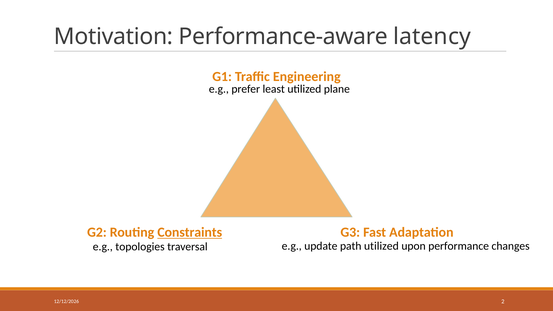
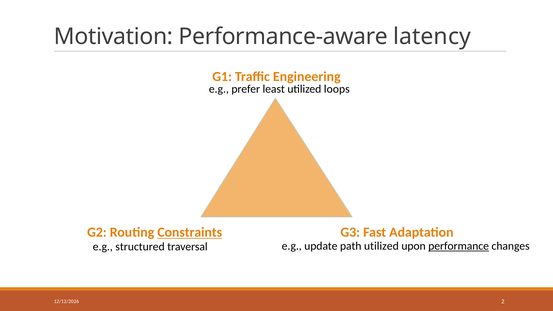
plane: plane -> loops (337, 89)
topologies: topologies -> structured (140, 247)
performance underline: none -> present (459, 246)
